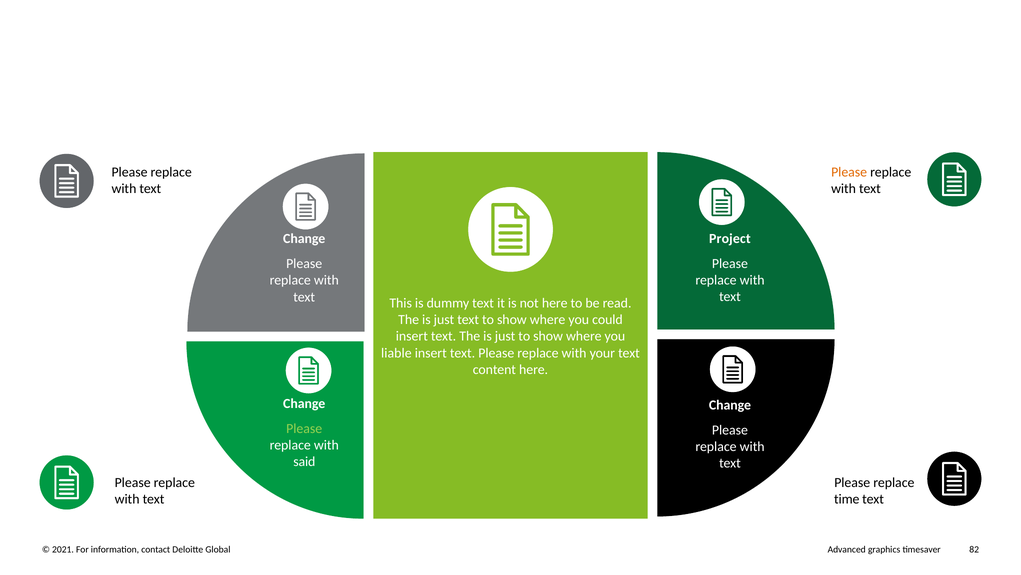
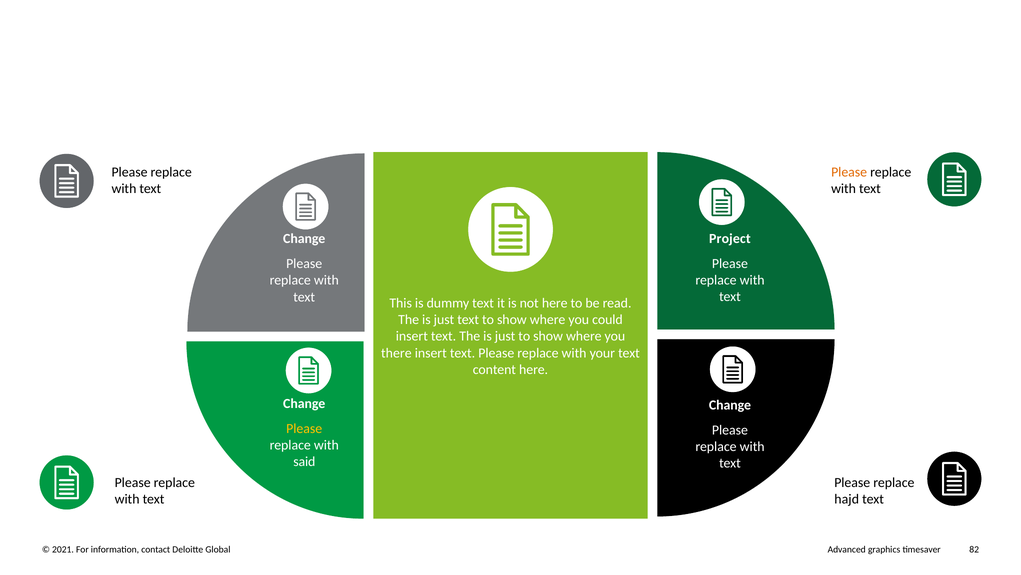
liable: liable -> there (396, 353)
Please colour: light green -> yellow (304, 428)
time: time -> hajd (847, 499)
